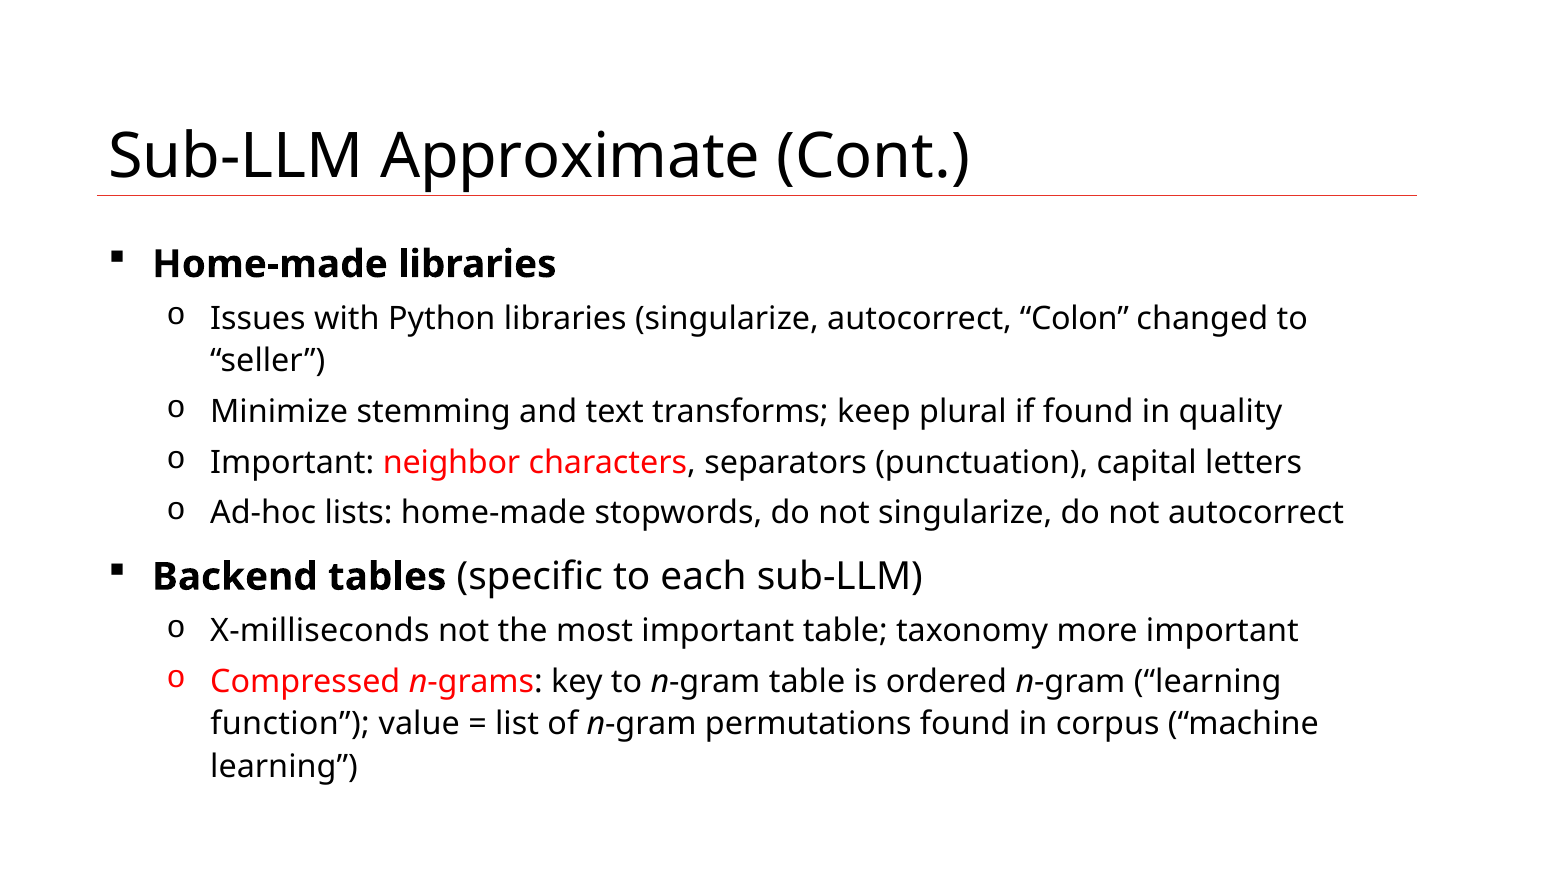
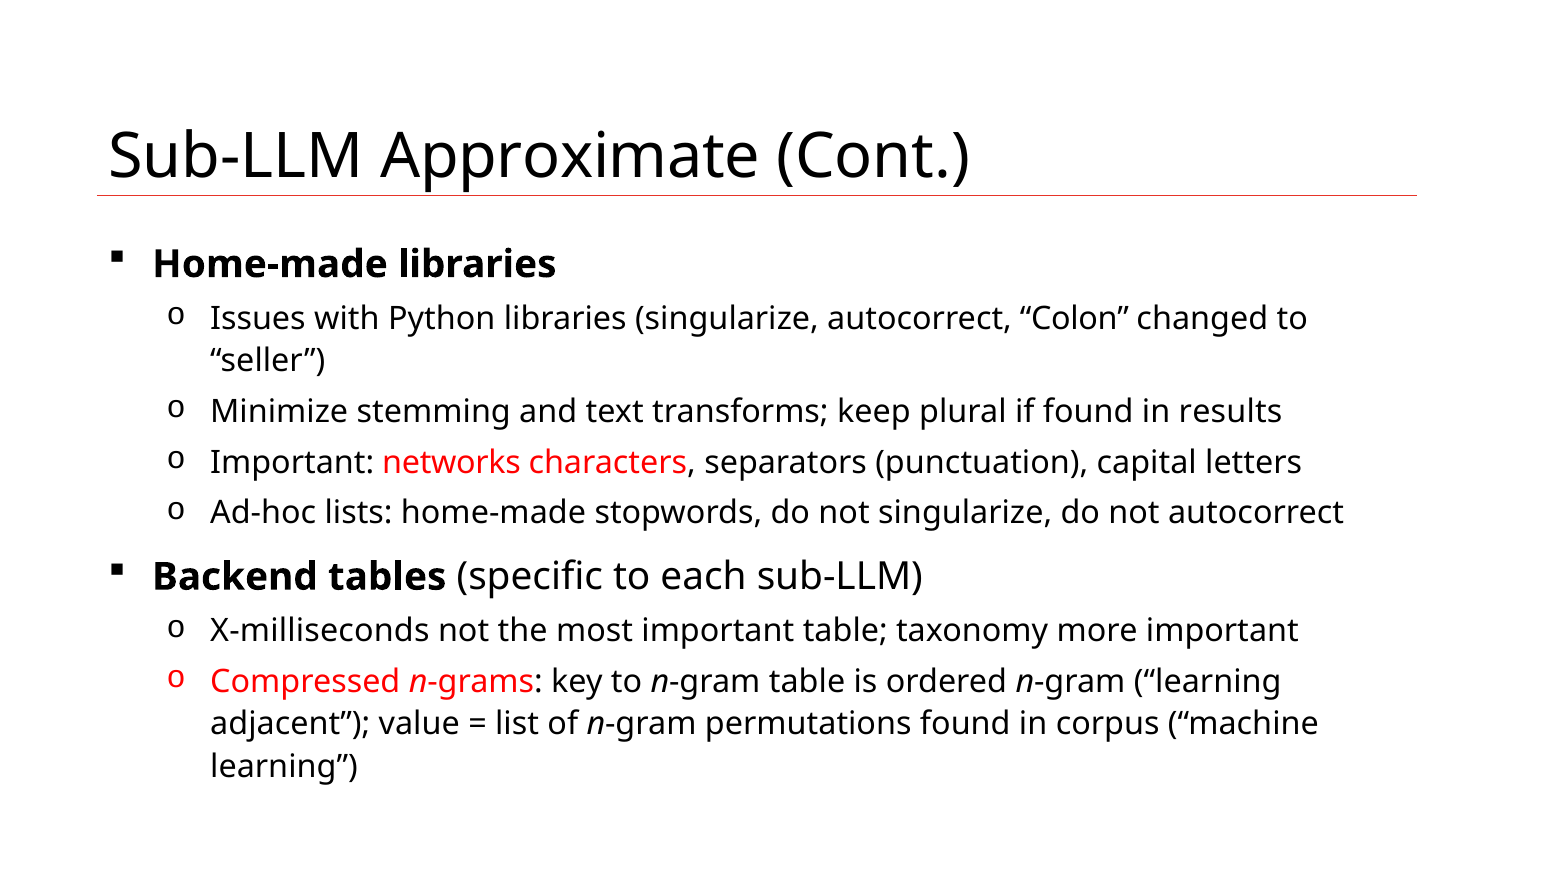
quality: quality -> results (1231, 412)
neighbor: neighbor -> networks (452, 462)
function: function -> adjacent (290, 724)
